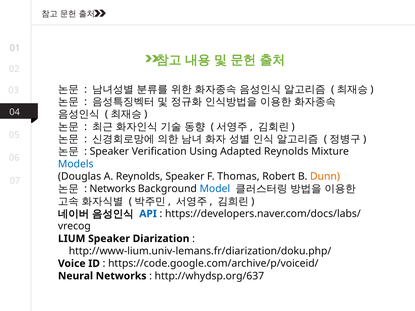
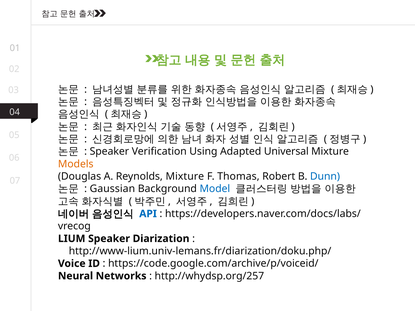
Adapted Reynolds: Reynolds -> Universal (286, 152)
Models colour: blue -> orange (76, 164)
Reynolds Speaker: Speaker -> Mixture (185, 177)
Dunn colour: orange -> blue (325, 177)
Networks: Networks -> Gaussian (112, 189)
http://whydsp.org/637: http://whydsp.org/637 -> http://whydsp.org/257 (209, 276)
